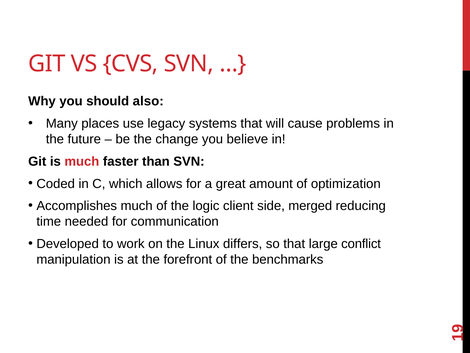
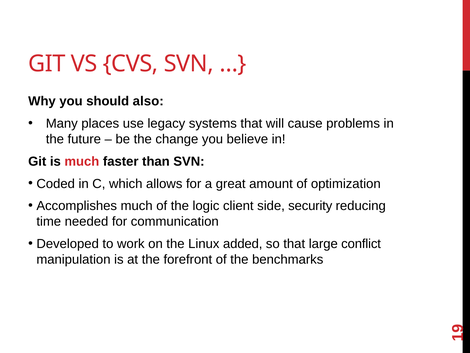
merged: merged -> security (310, 206)
differs: differs -> added (243, 244)
